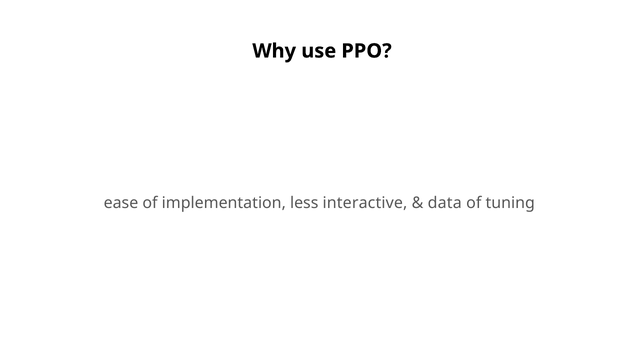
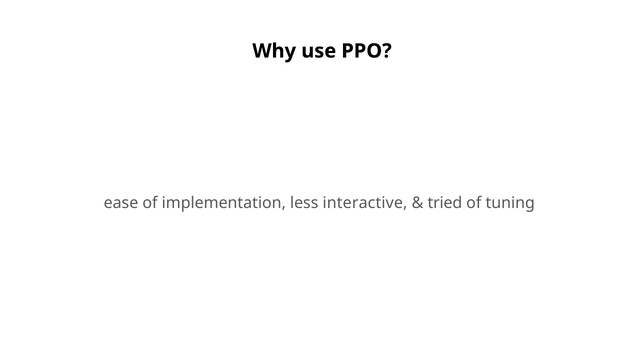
data: data -> tried (445, 202)
